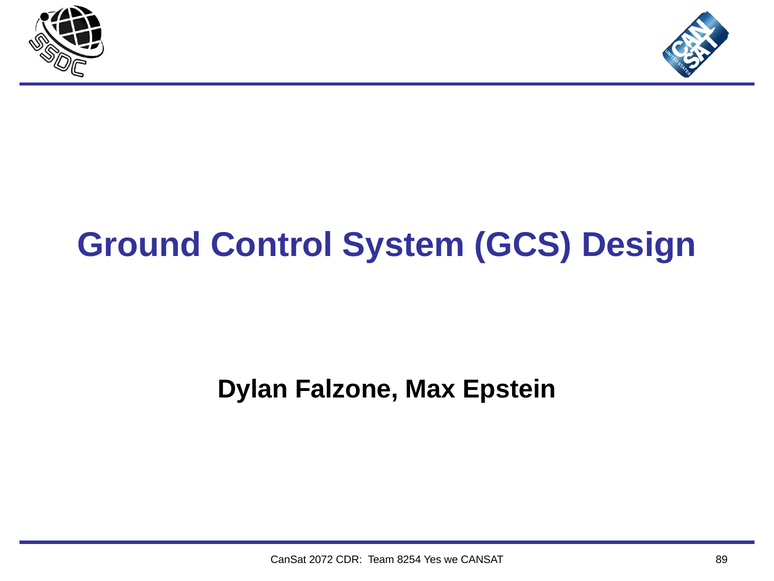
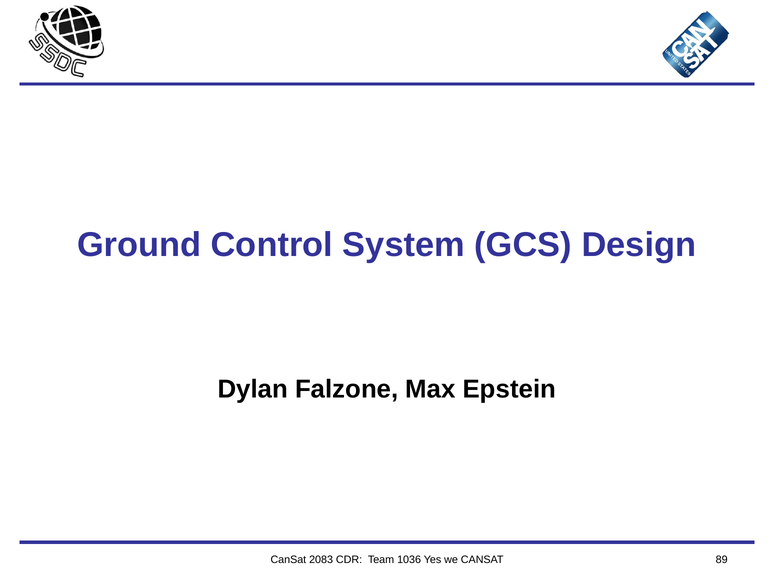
2072: 2072 -> 2083 (321, 559)
8254: 8254 -> 1036 (409, 559)
